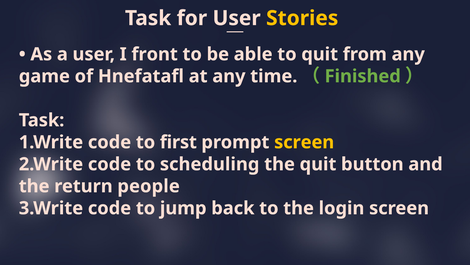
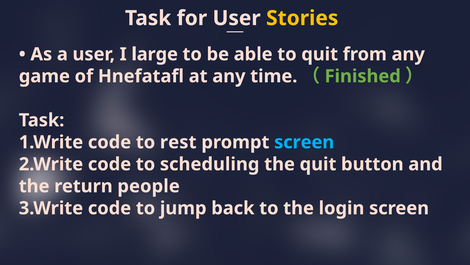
front: front -> large (155, 54)
first: first -> rest (178, 142)
screen colour: yellow -> light blue (304, 142)
